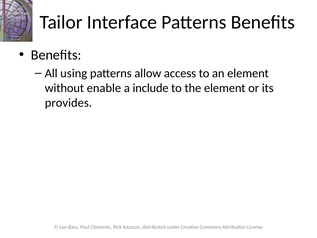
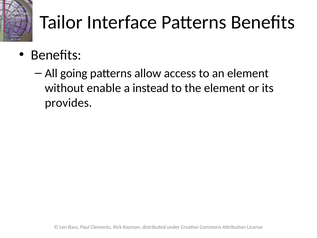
using: using -> going (74, 73)
include: include -> instead (151, 88)
